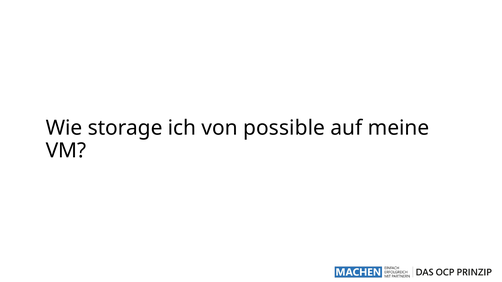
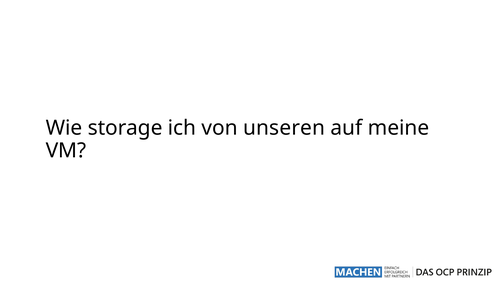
possible: possible -> unseren (284, 128)
